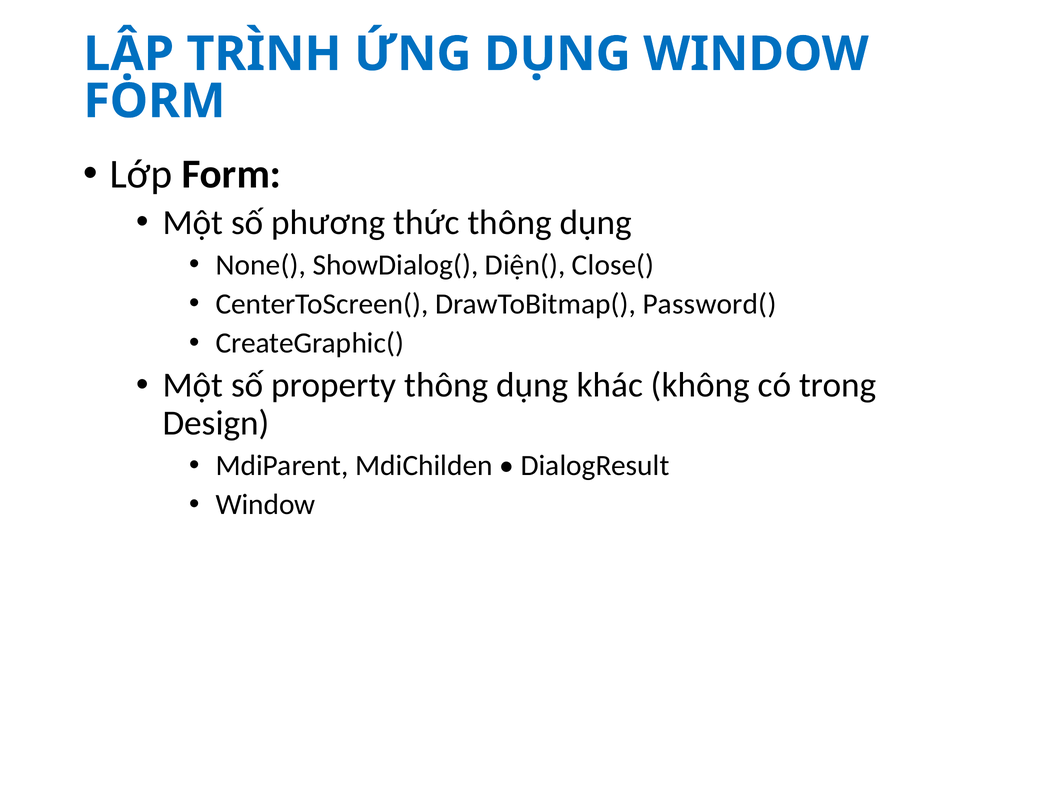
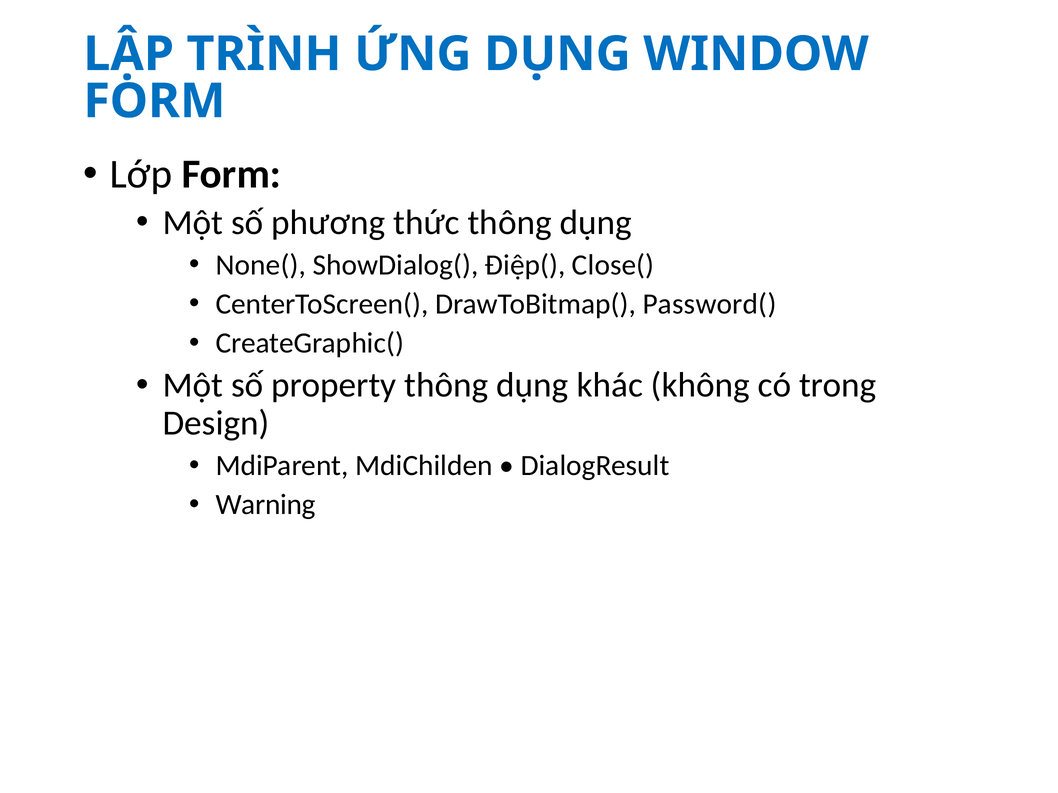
Diện(: Diện( -> Điệp( (525, 265)
Window: Window -> Warning (266, 505)
